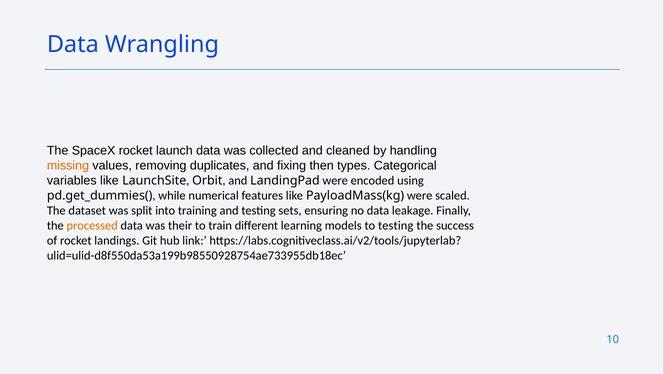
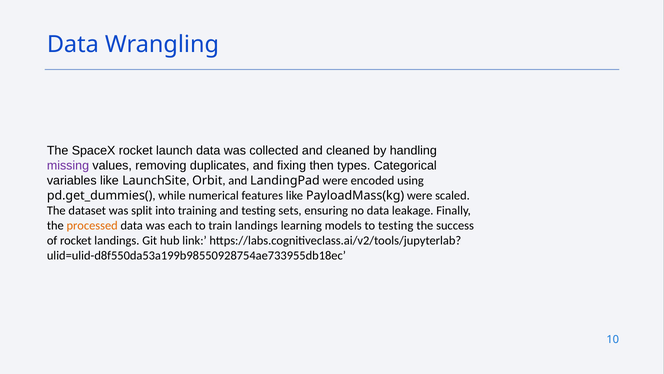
missing colour: orange -> purple (68, 165)
their: their -> each (180, 225)
train different: different -> landings (256, 225)
